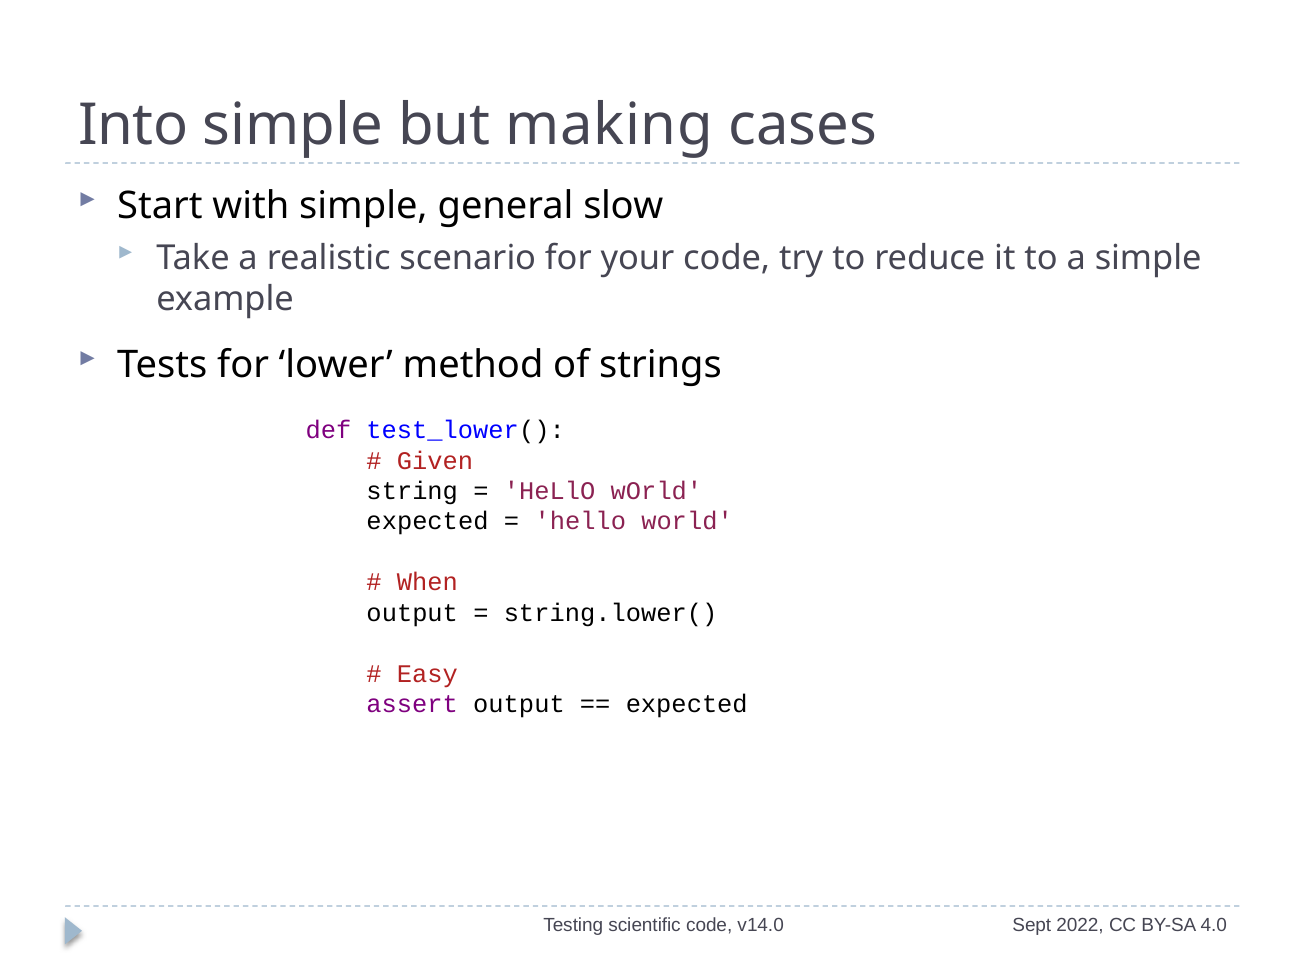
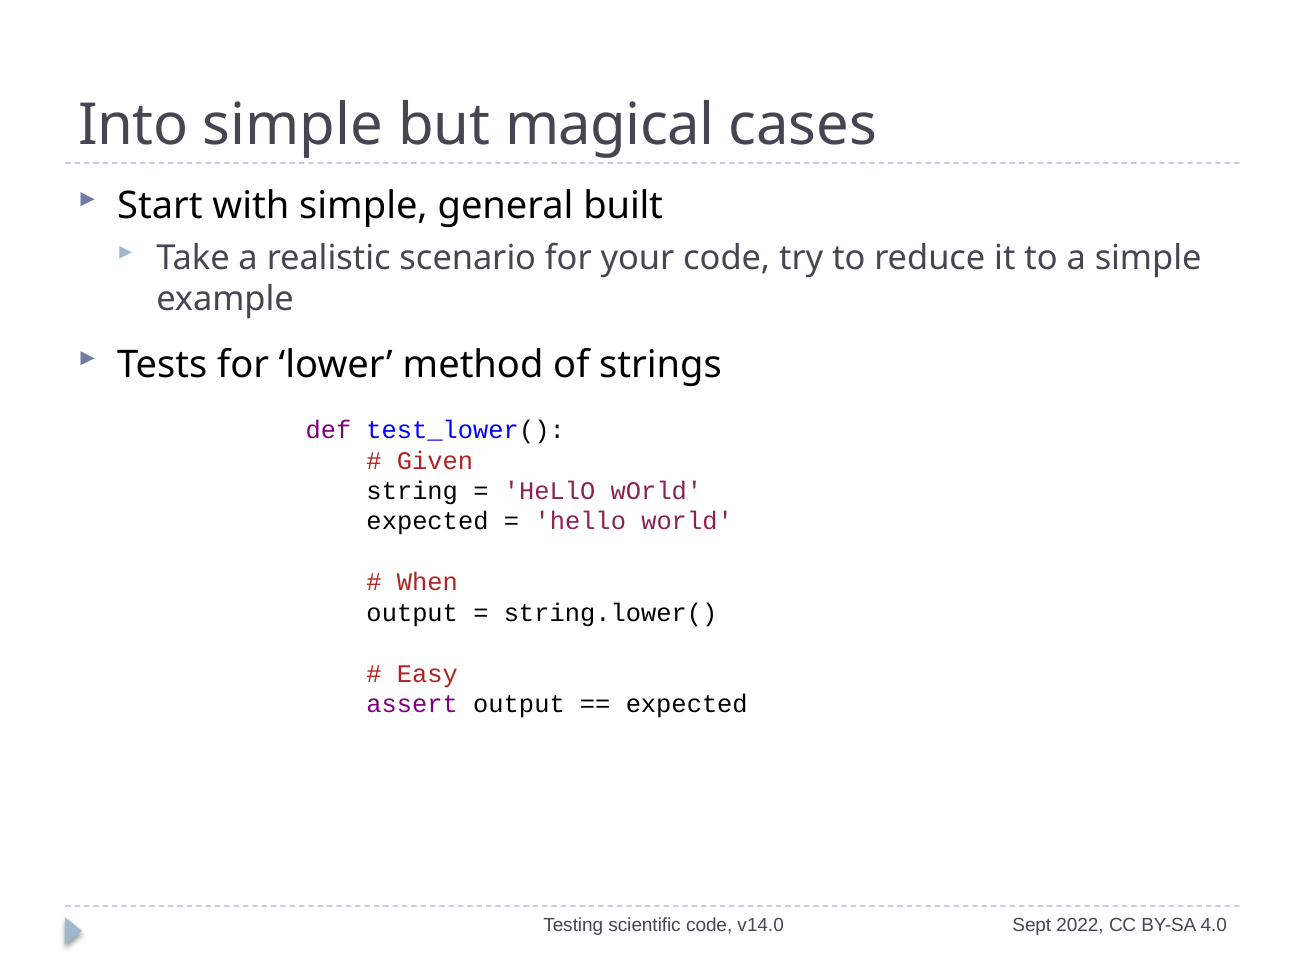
making: making -> magical (610, 126)
slow: slow -> built (623, 206)
